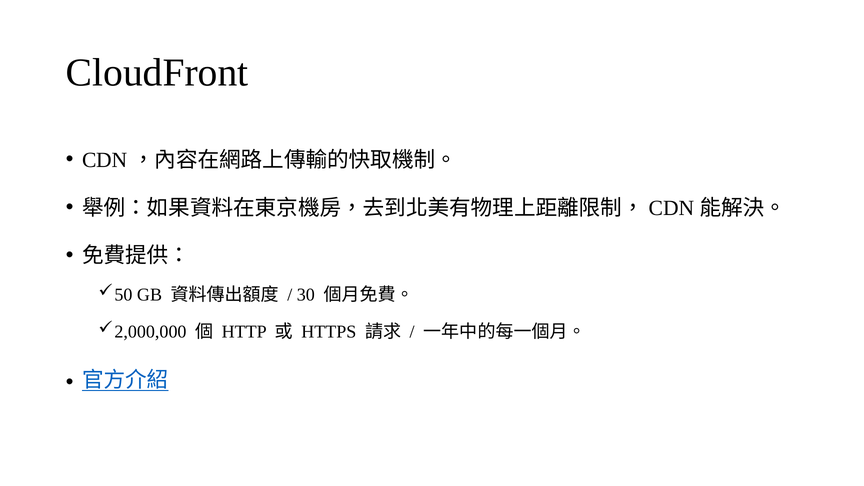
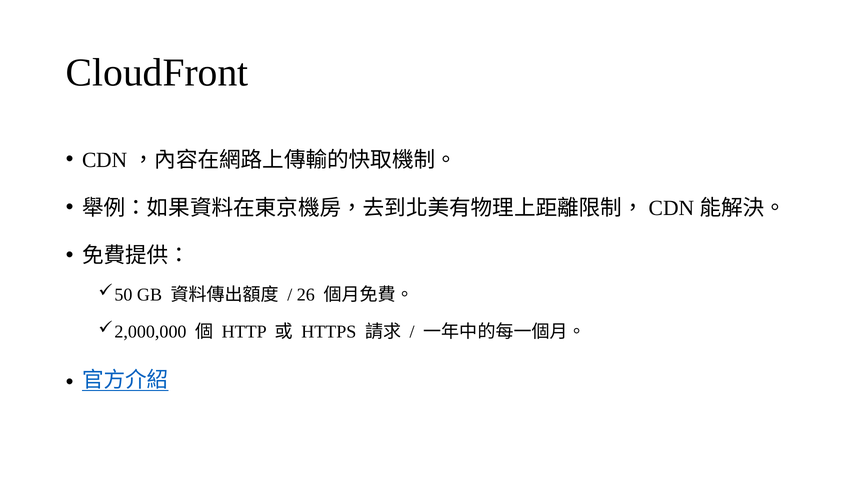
30: 30 -> 26 (306, 295)
